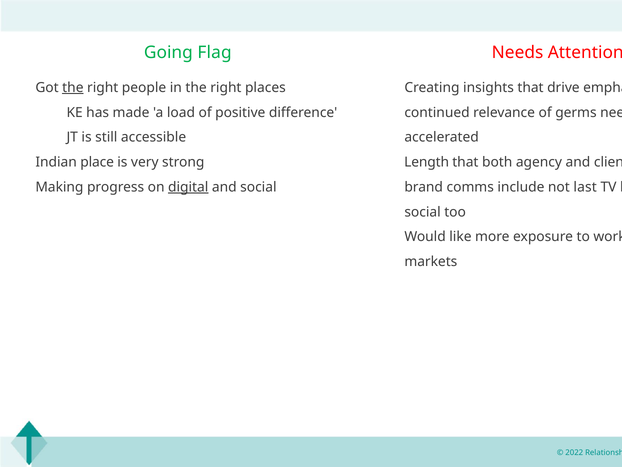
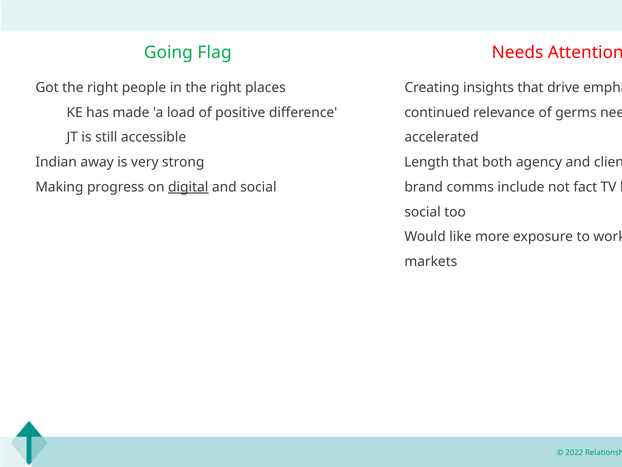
the underline: present -> none (73, 87)
place: place -> away (97, 162)
last: last -> fact (585, 187)
